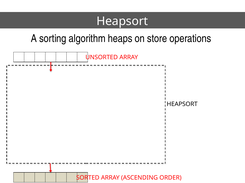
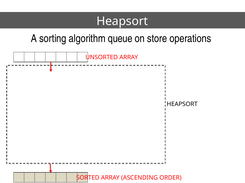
heaps: heaps -> queue (120, 39)
